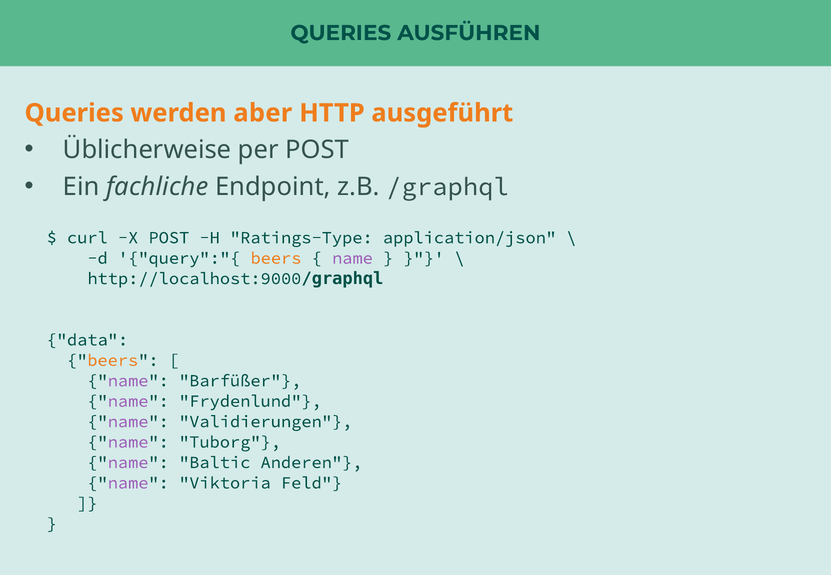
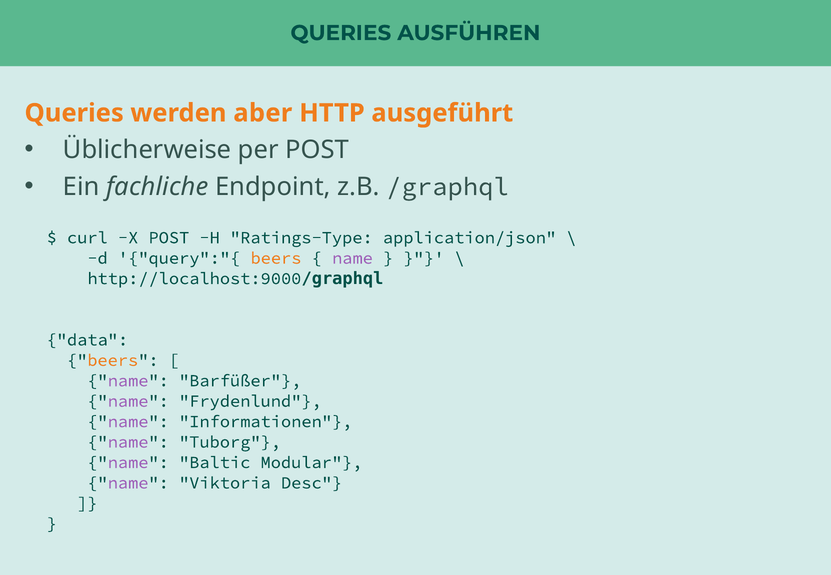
Validierungen: Validierungen -> Informationen (266, 422)
Anderen: Anderen -> Modular (311, 463)
Feld: Feld -> Desc (312, 483)
